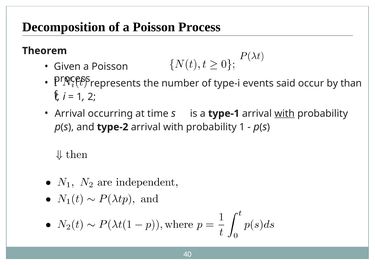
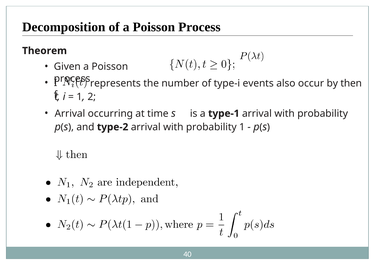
said: said -> also (286, 83)
than: than -> then (351, 83)
with underline: present -> none (285, 114)
